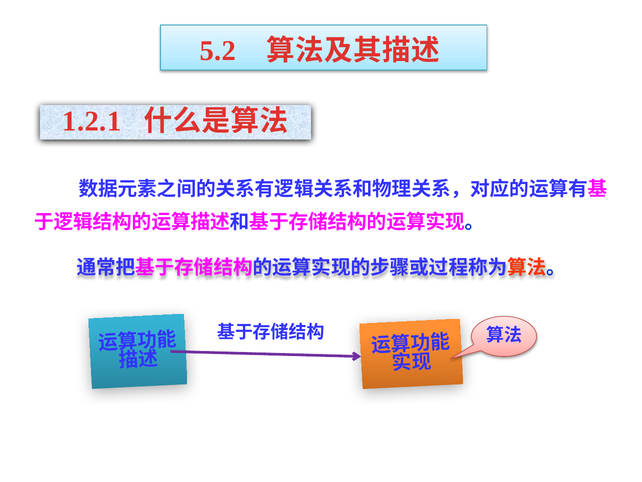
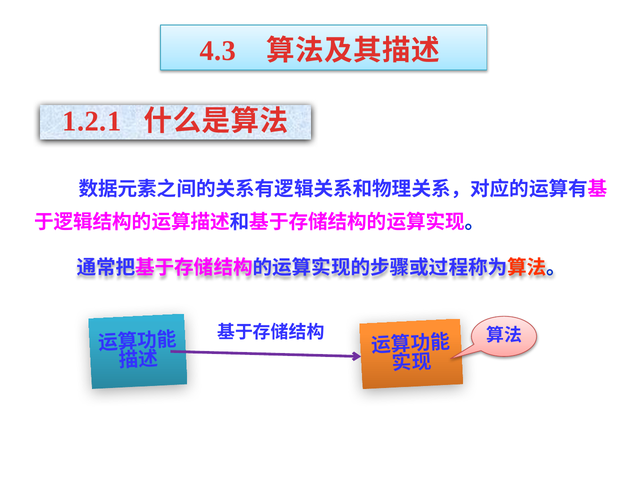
5.2: 5.2 -> 4.3 (218, 51)
